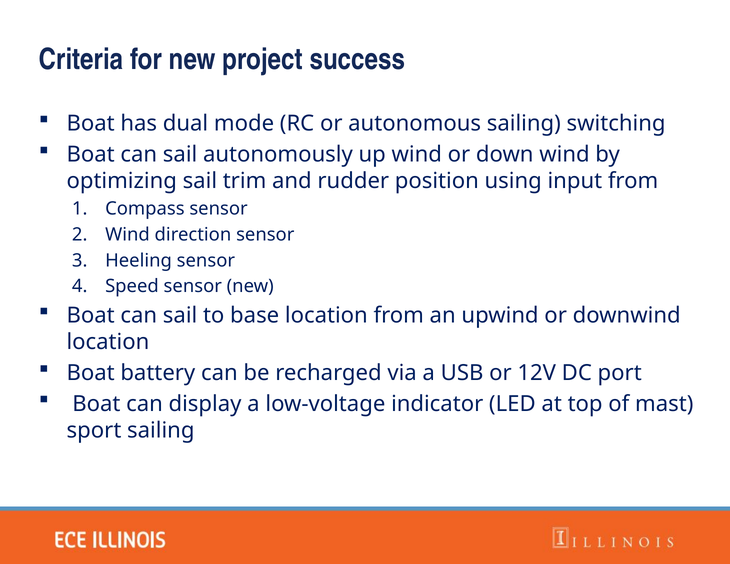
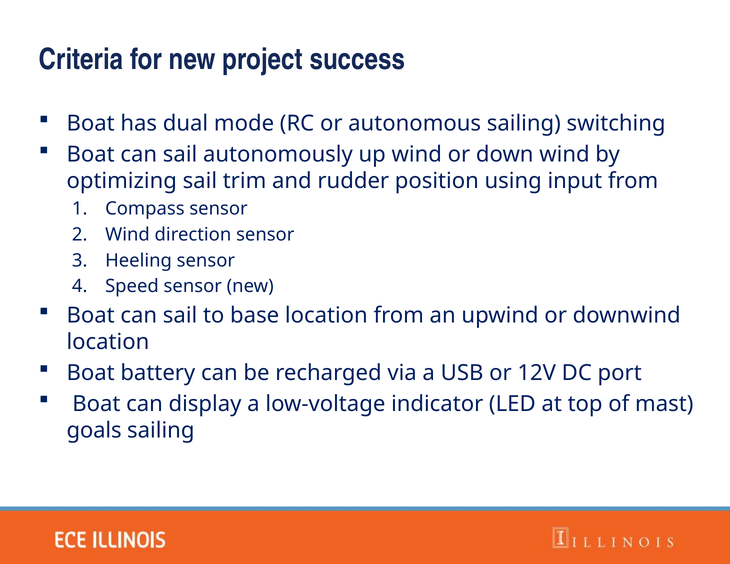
sport: sport -> goals (94, 430)
